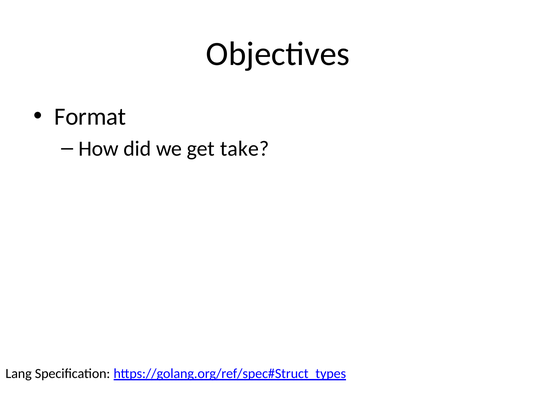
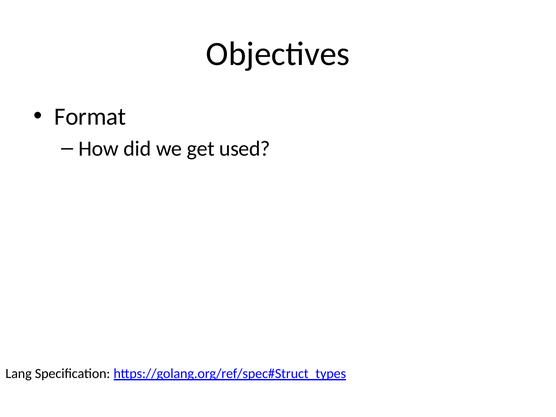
take: take -> used (245, 149)
